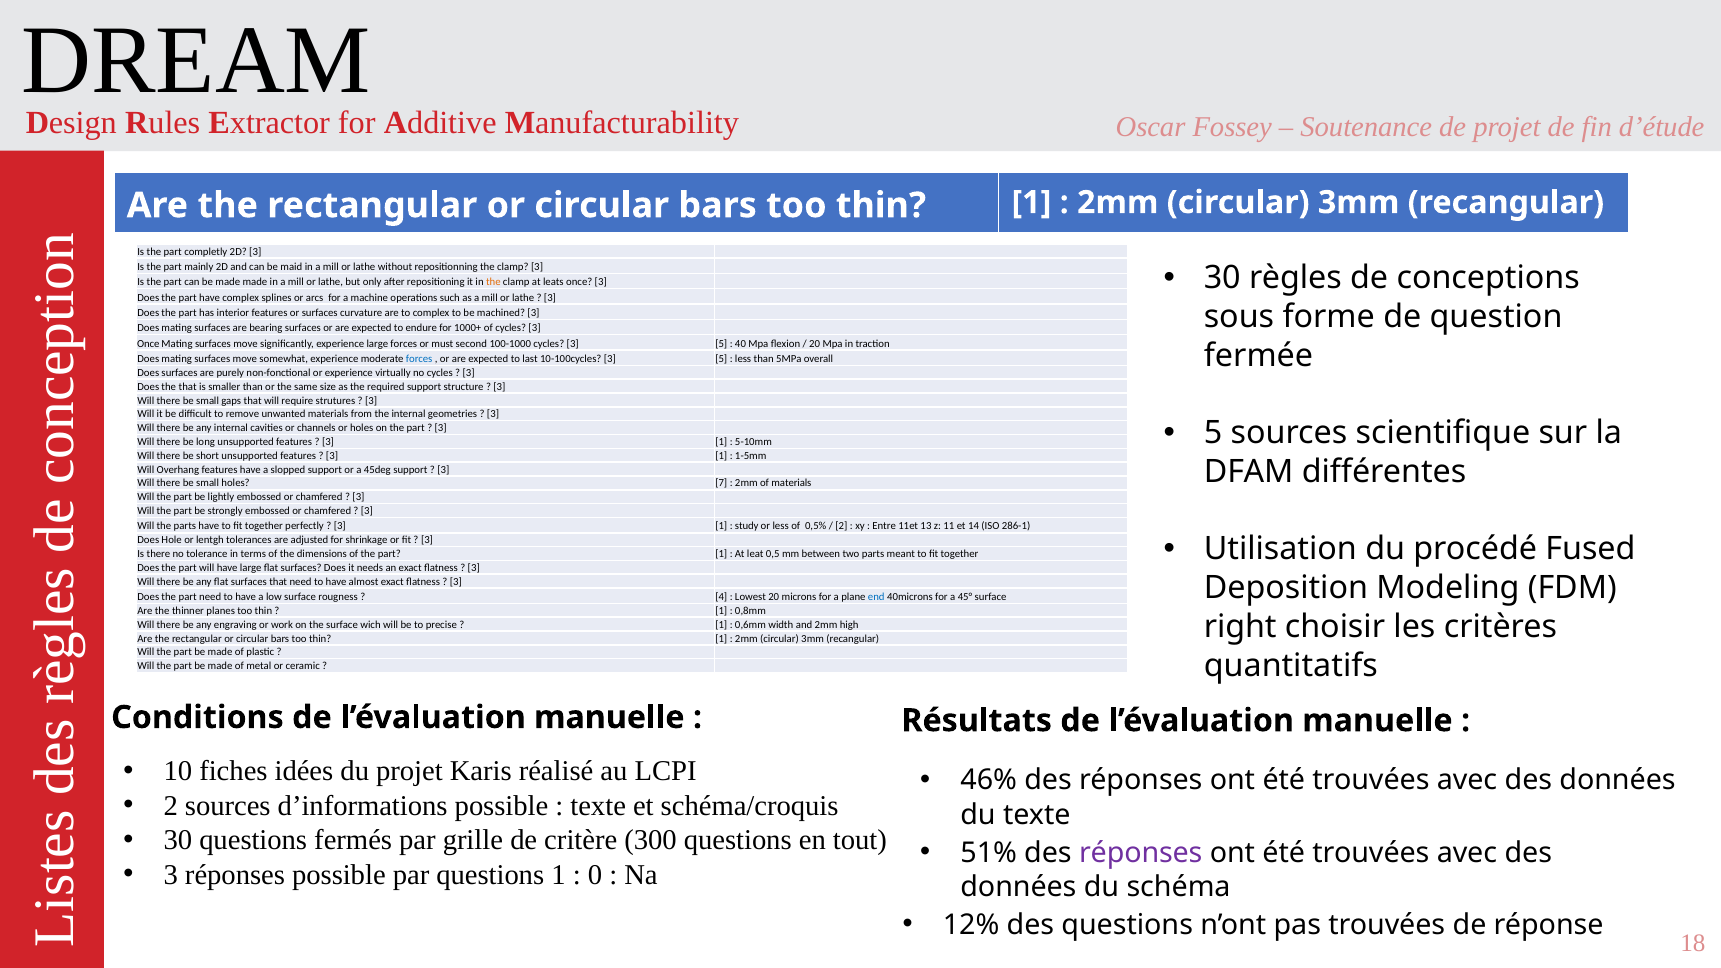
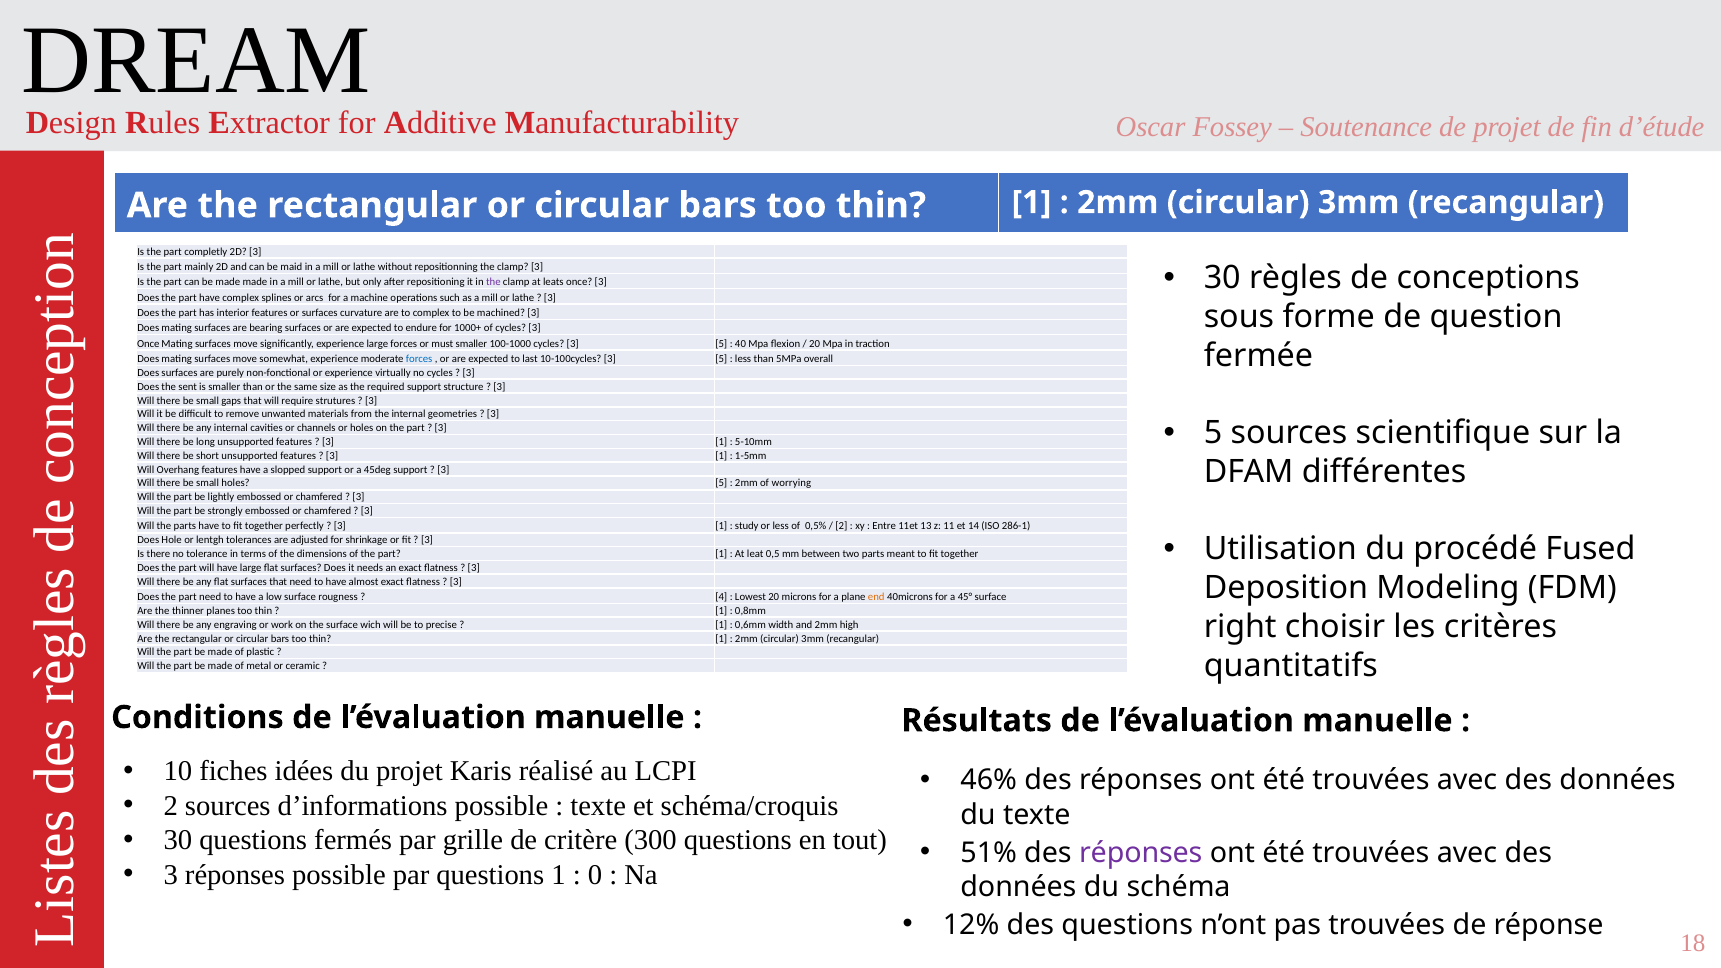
the colour: orange -> purple (493, 282)
must second: second -> smaller (471, 344)
the that: that -> sent (188, 387)
holes 7: 7 -> 5 (721, 483)
of materials: materials -> worrying (791, 483)
end colour: blue -> orange (876, 597)
